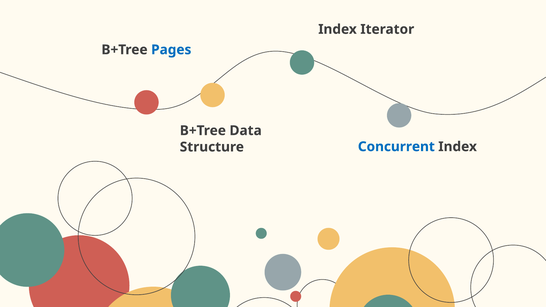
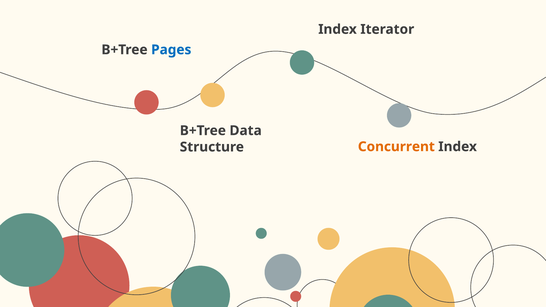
Concurrent colour: blue -> orange (396, 147)
